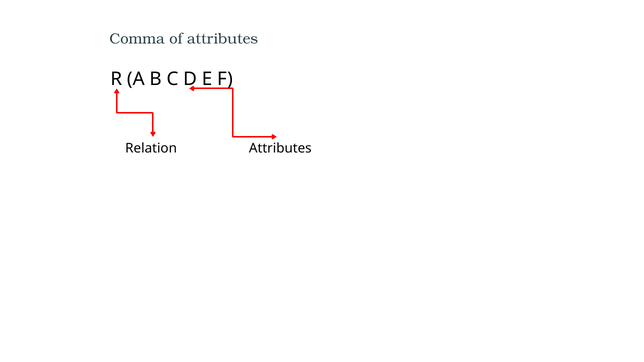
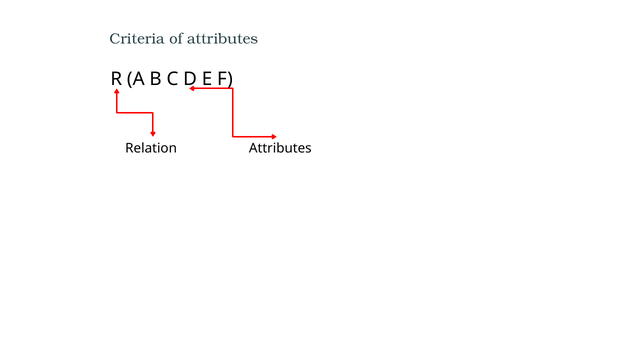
Comma: Comma -> Criteria (137, 39)
